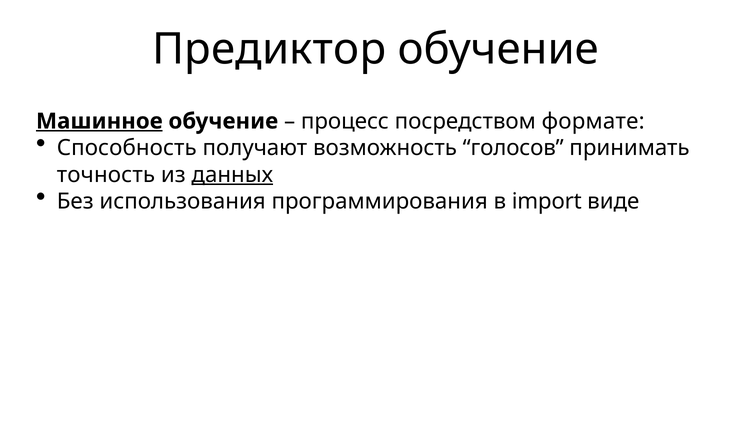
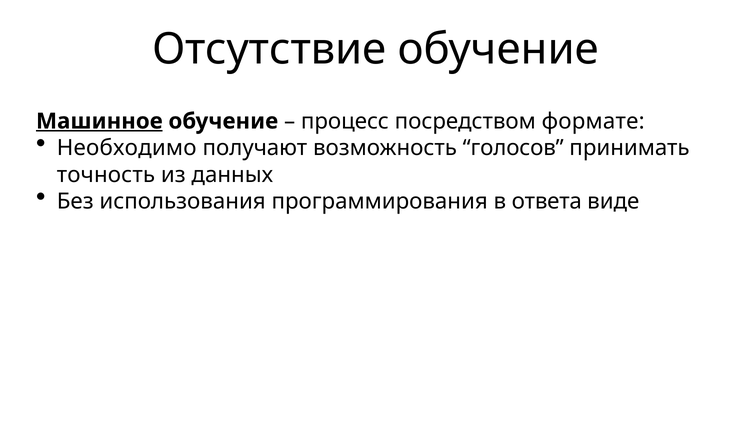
Предиктор: Предиктор -> Отсутствие (269, 49)
Способность: Способность -> Необходимо (127, 148)
данных underline: present -> none (232, 175)
import: import -> ответа (547, 202)
